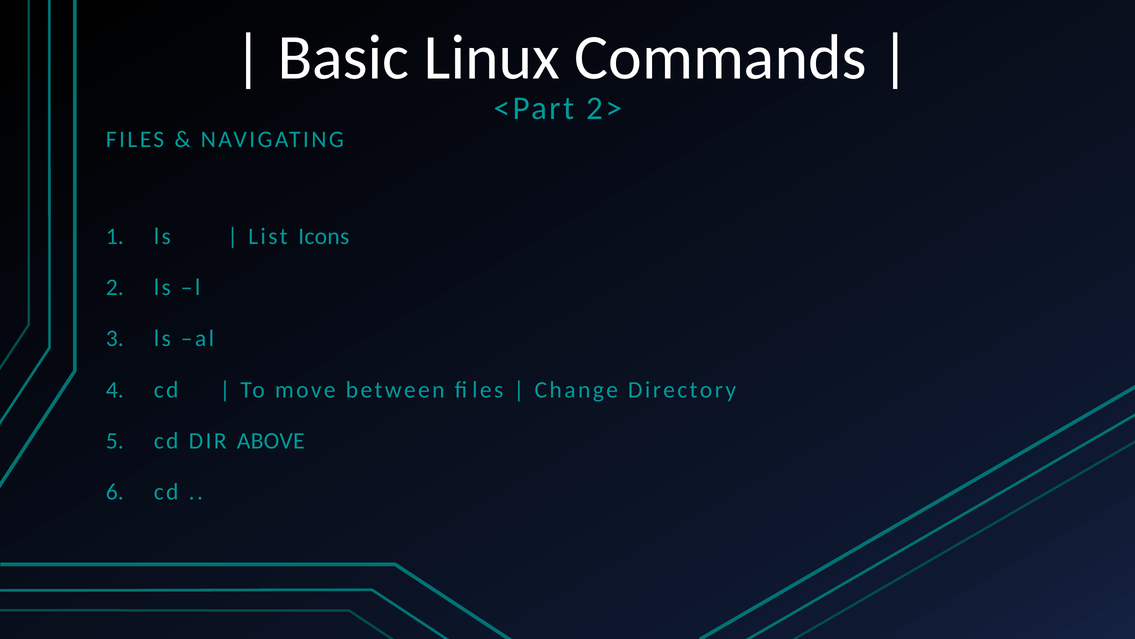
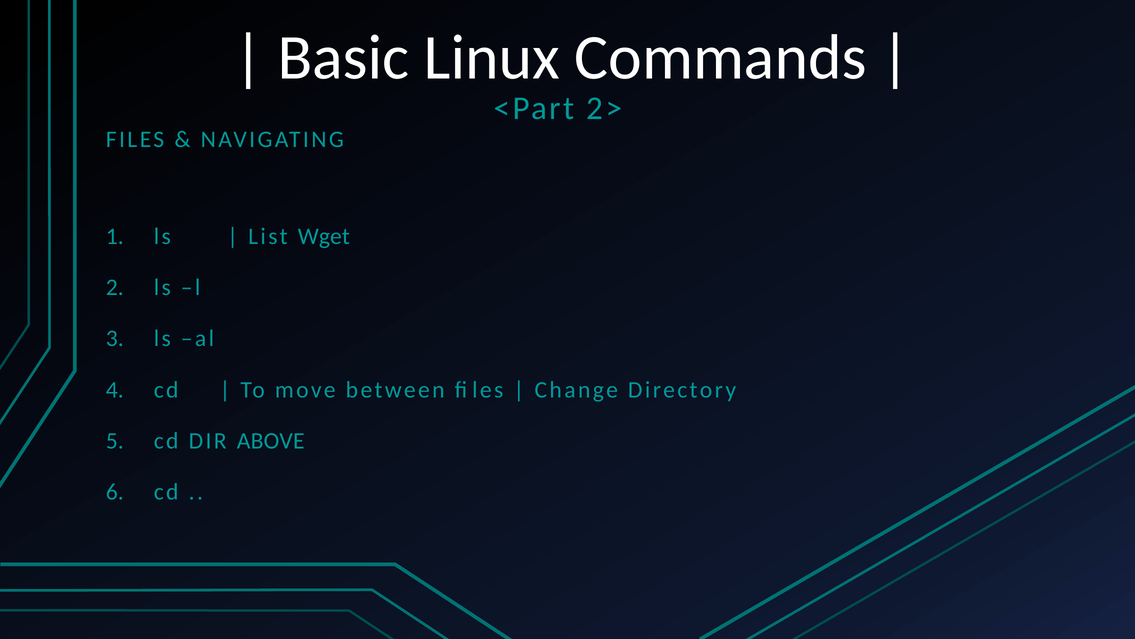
Icons: Icons -> Wget (324, 236)
